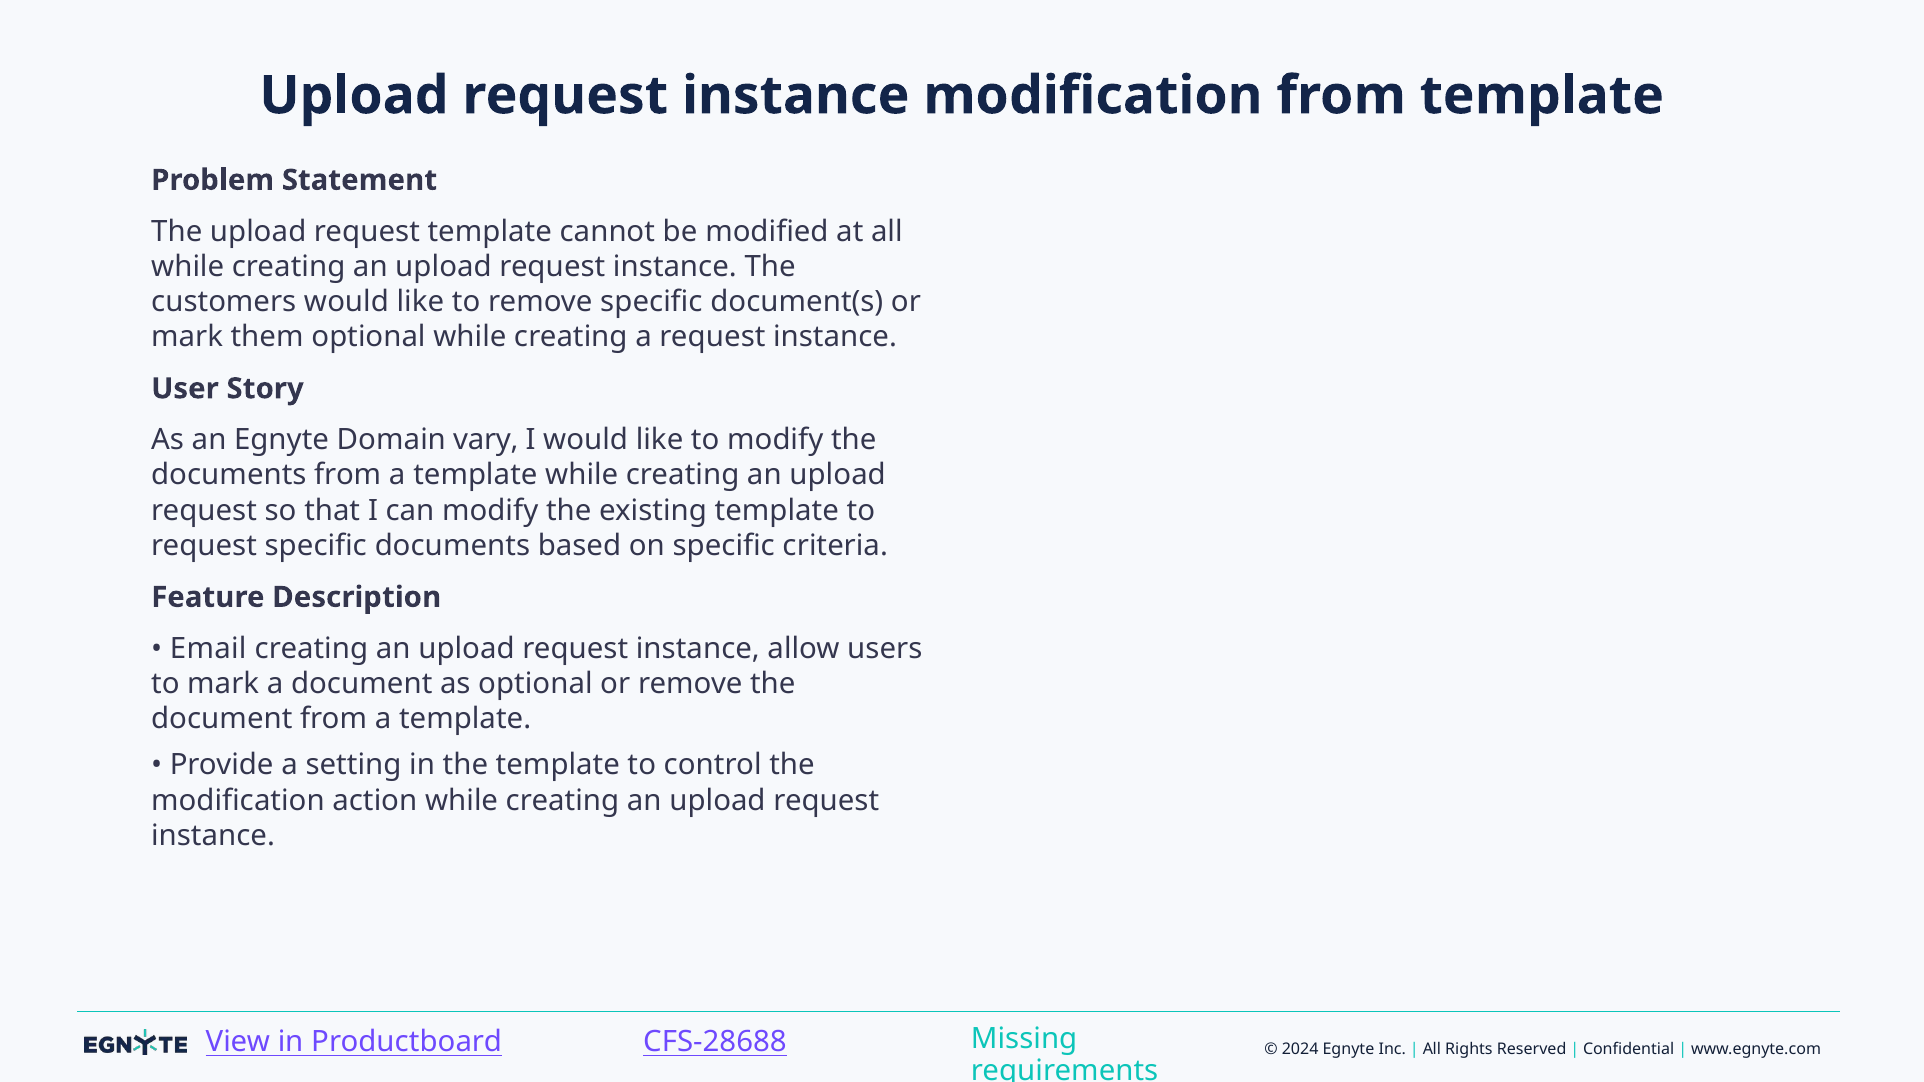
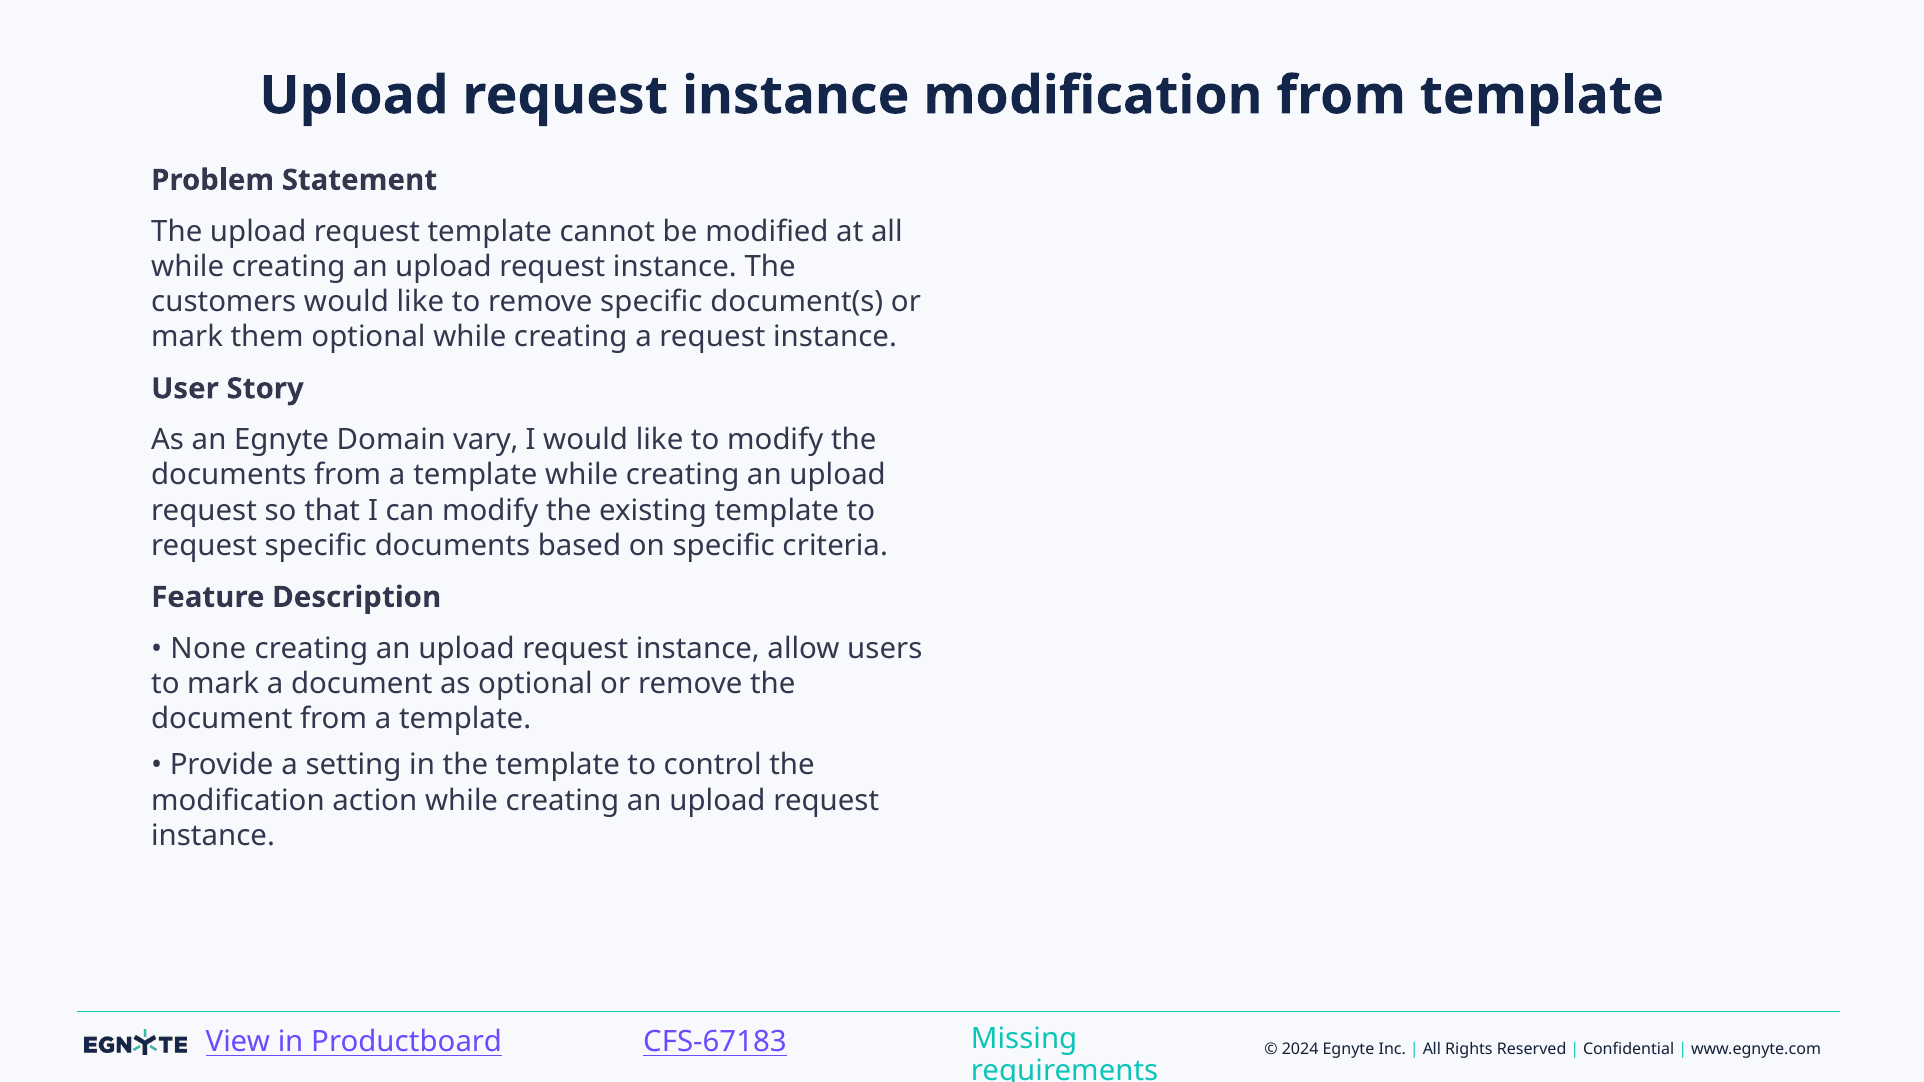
Email: Email -> None (208, 649)
CFS-28688: CFS-28688 -> CFS-67183 (715, 1043)
